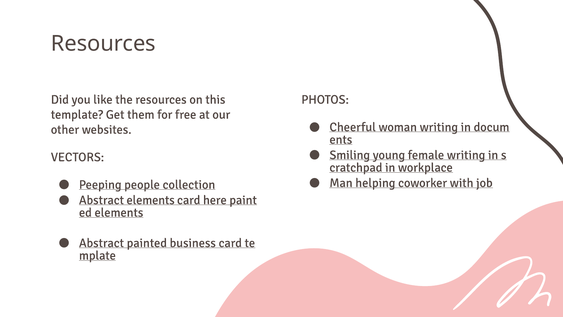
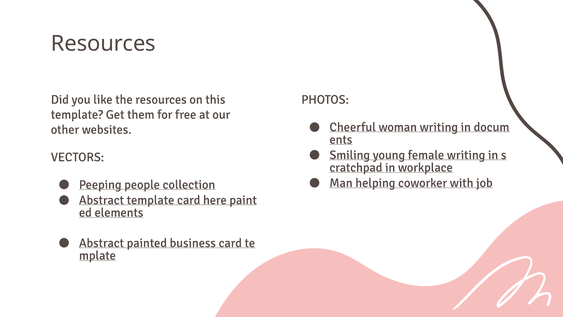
Abstract elements: elements -> template (151, 200)
